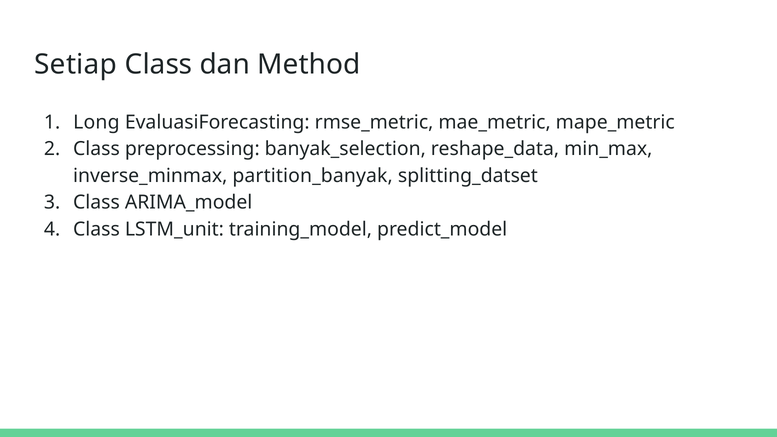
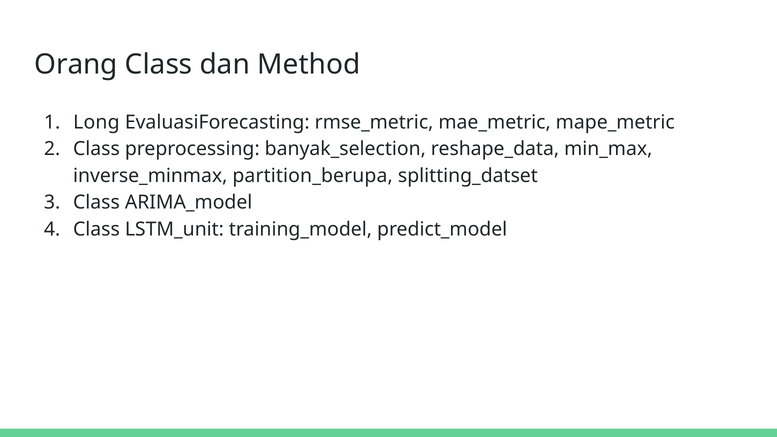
Setiap: Setiap -> Orang (76, 64)
partition_banyak: partition_banyak -> partition_berupa (313, 176)
